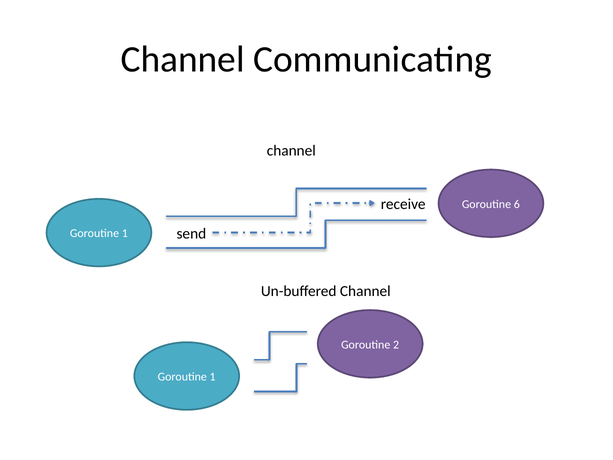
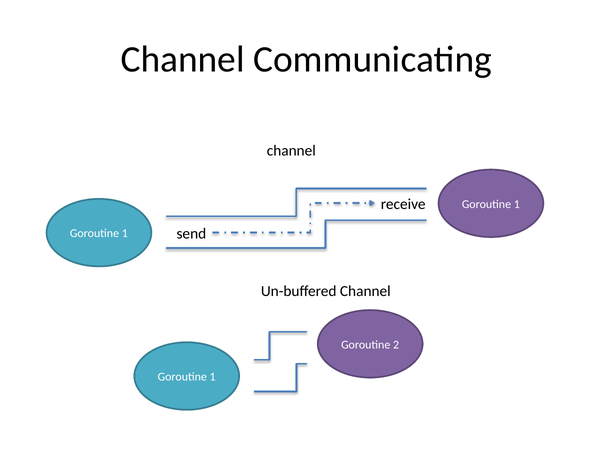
6: 6 -> 1 (517, 204)
